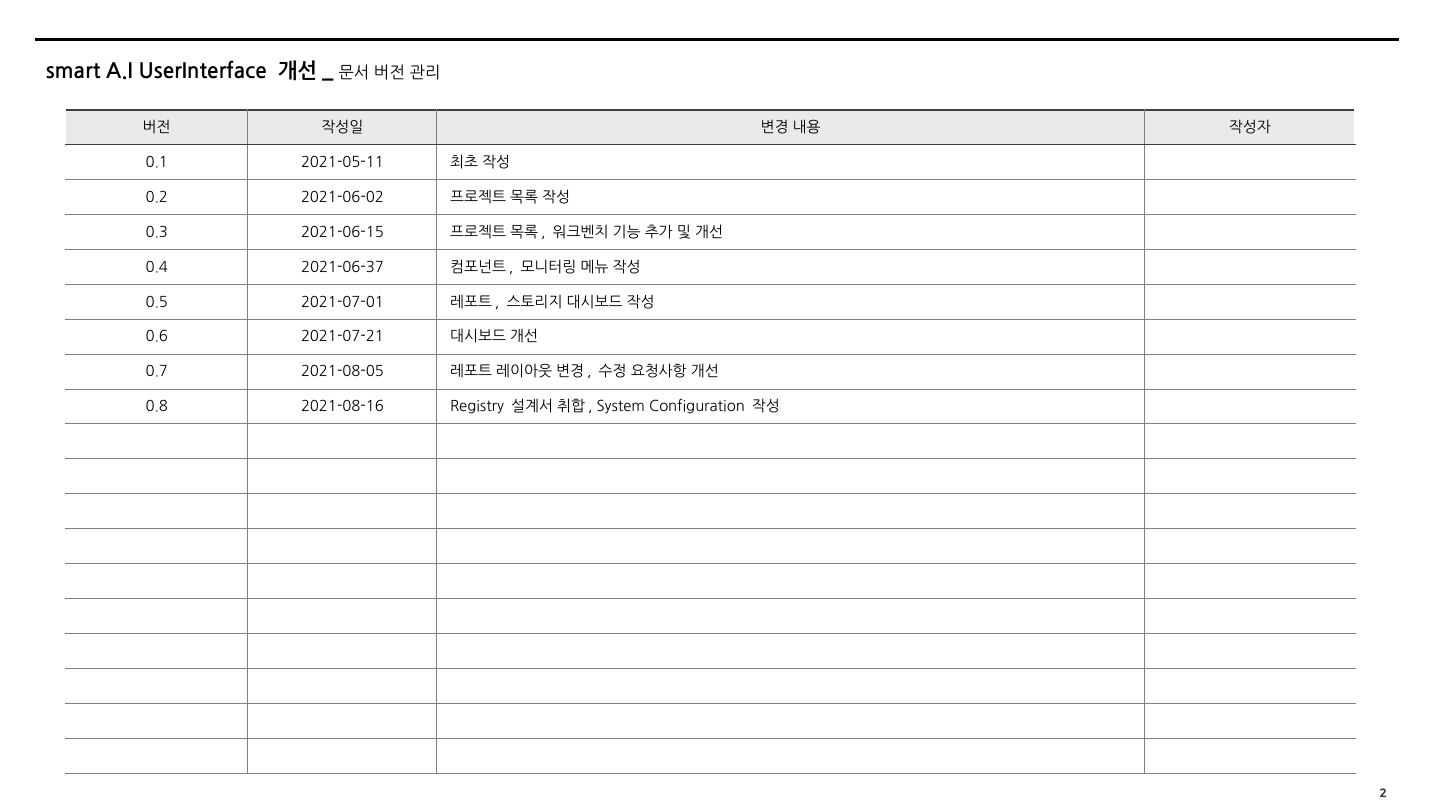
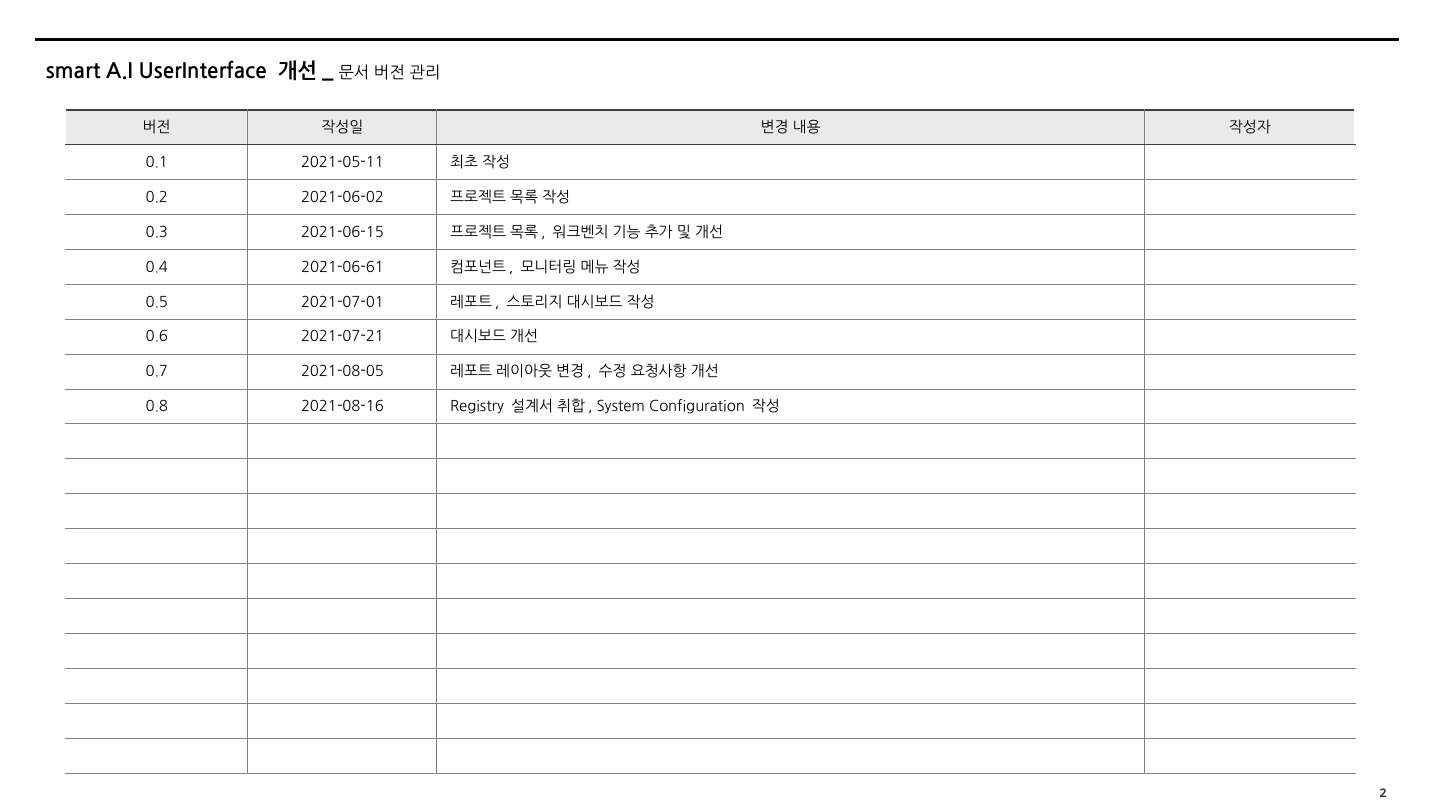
2021-06-37: 2021-06-37 -> 2021-06-61 (342, 267)
